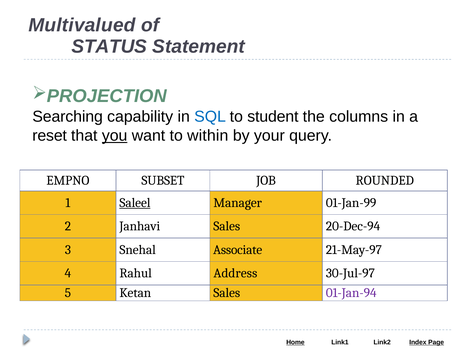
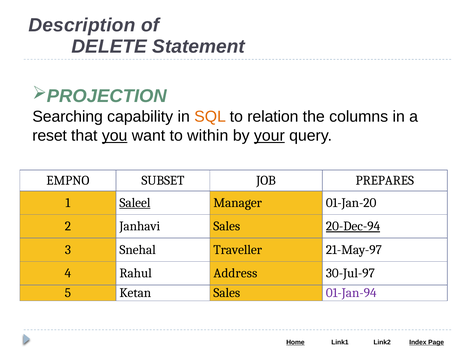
Multivalued: Multivalued -> Description (82, 25)
STATUS: STATUS -> DELETE (109, 47)
SQL colour: blue -> orange (210, 117)
student: student -> relation (273, 117)
your underline: none -> present (269, 136)
ROUNDED: ROUNDED -> PREPARES (385, 181)
01-Jan-99: 01-Jan-99 -> 01-Jan-20 (351, 203)
20-Dec-94 underline: none -> present (353, 226)
Associate: Associate -> Traveller (238, 250)
